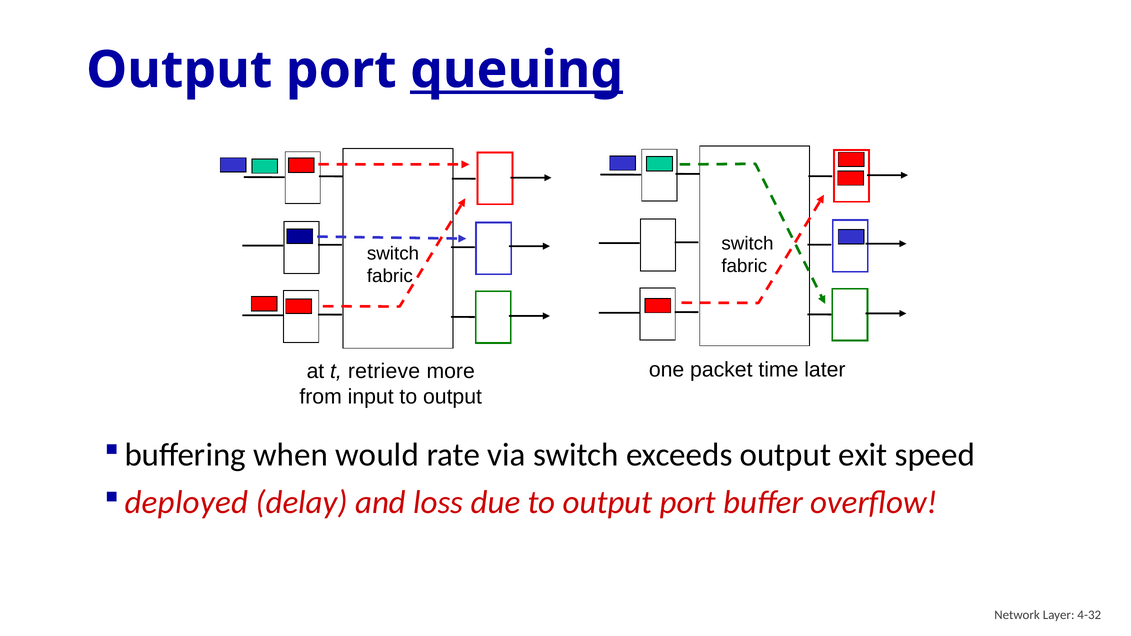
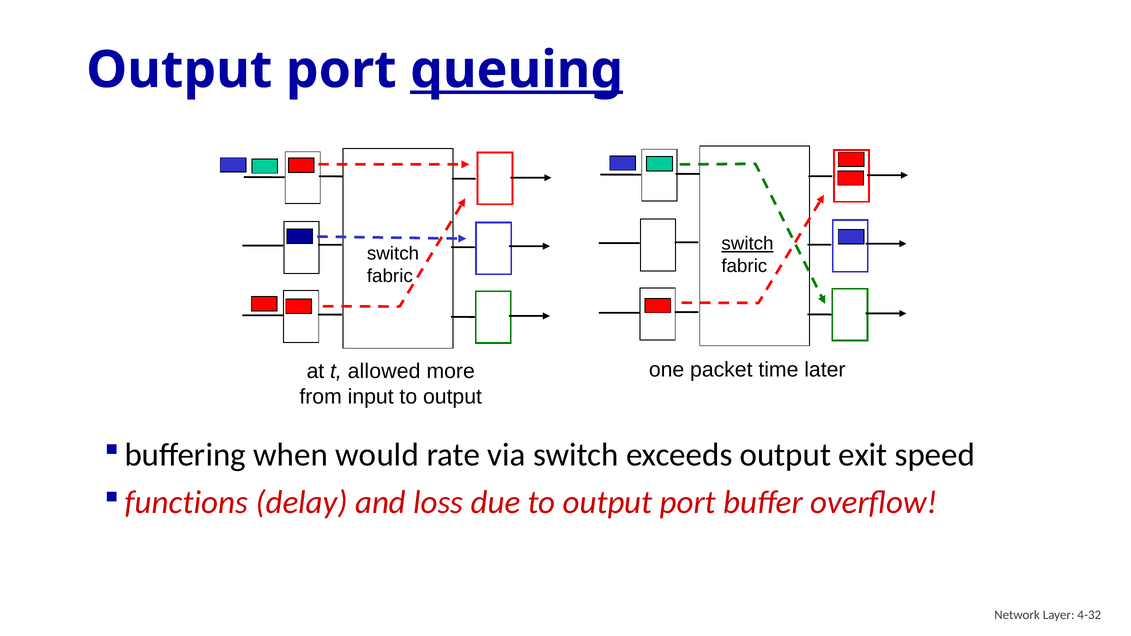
switch underline: none -> present (748, 244)
retrieve: retrieve -> allowed (384, 371)
deployed: deployed -> functions (187, 503)
